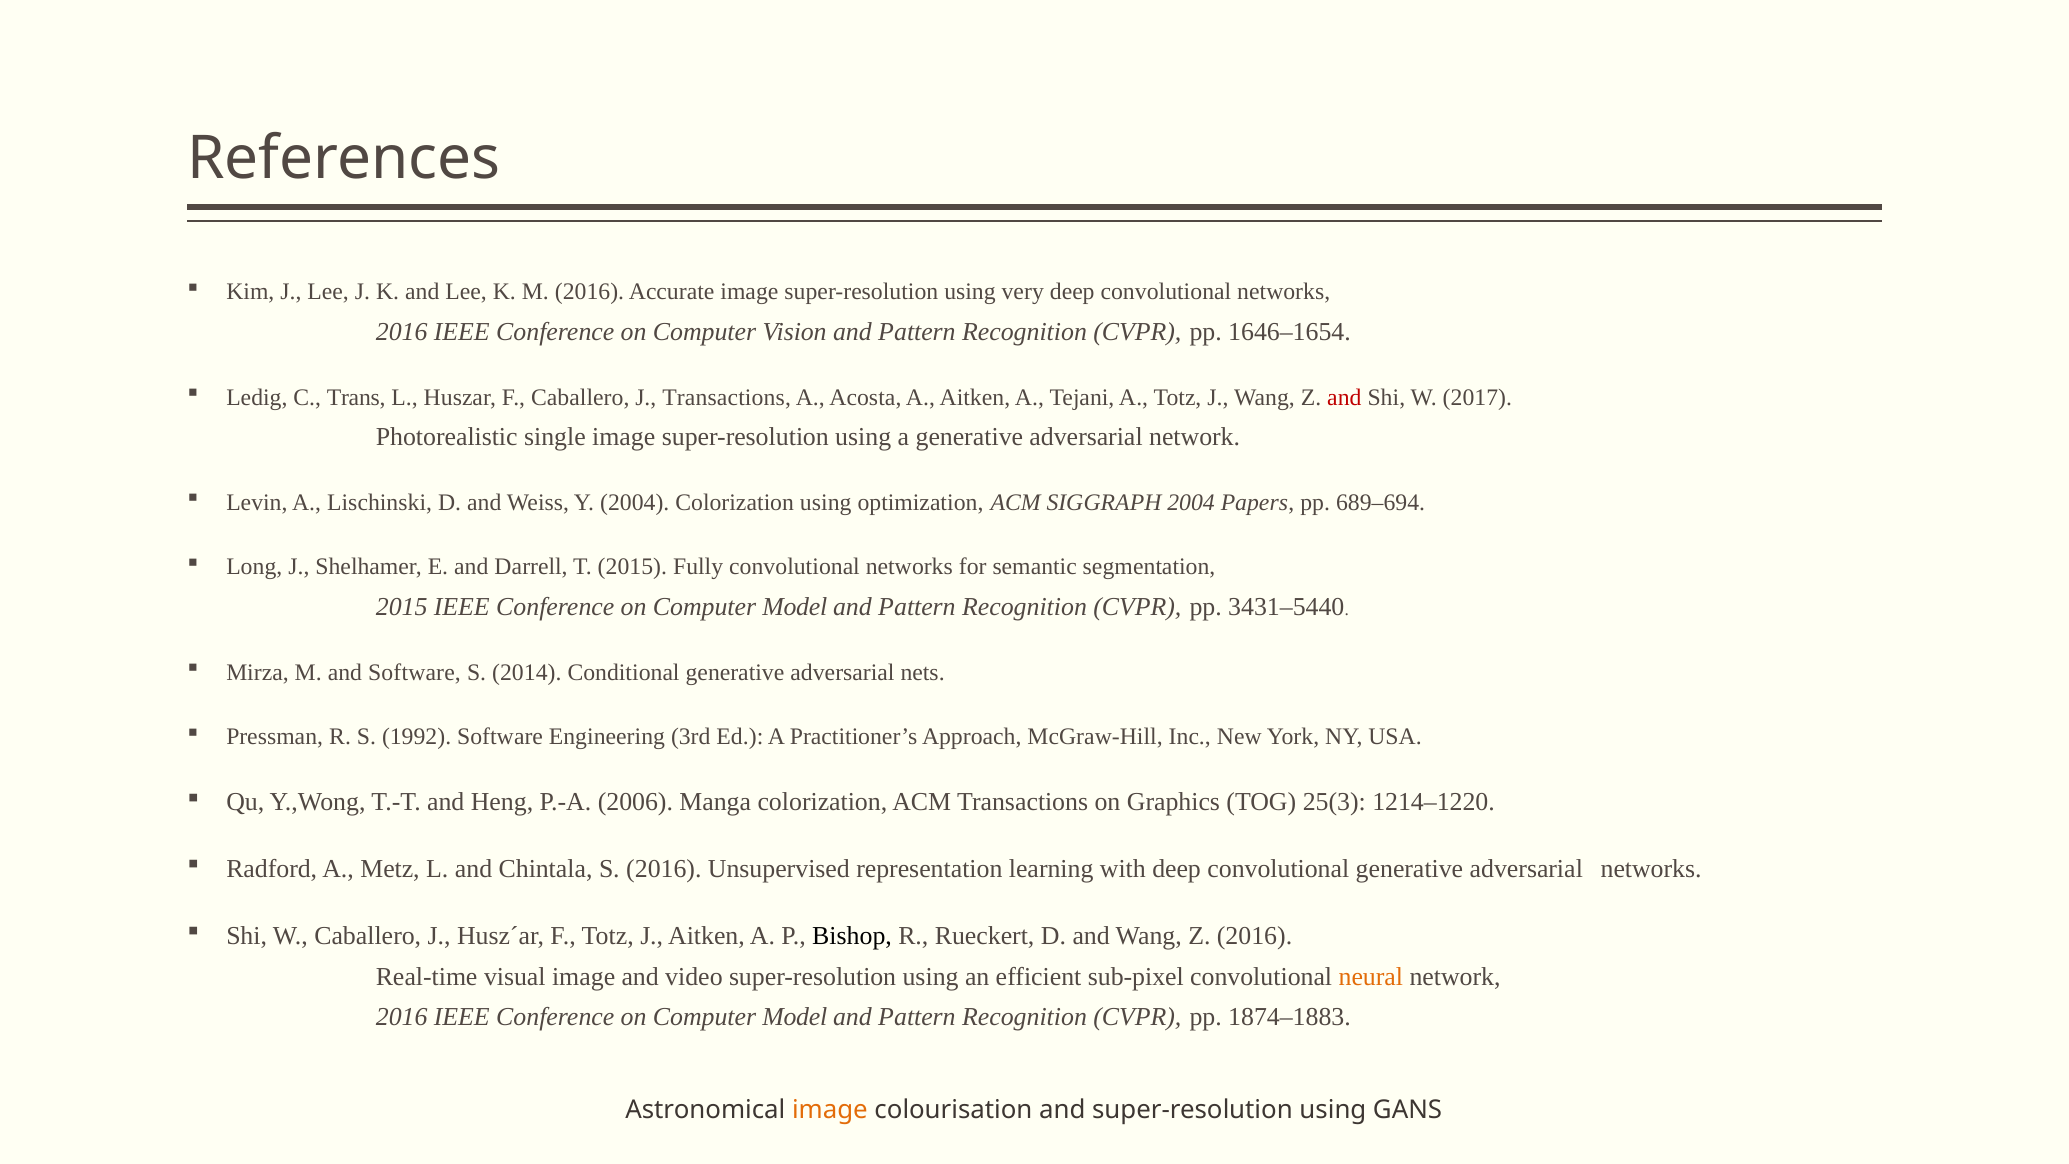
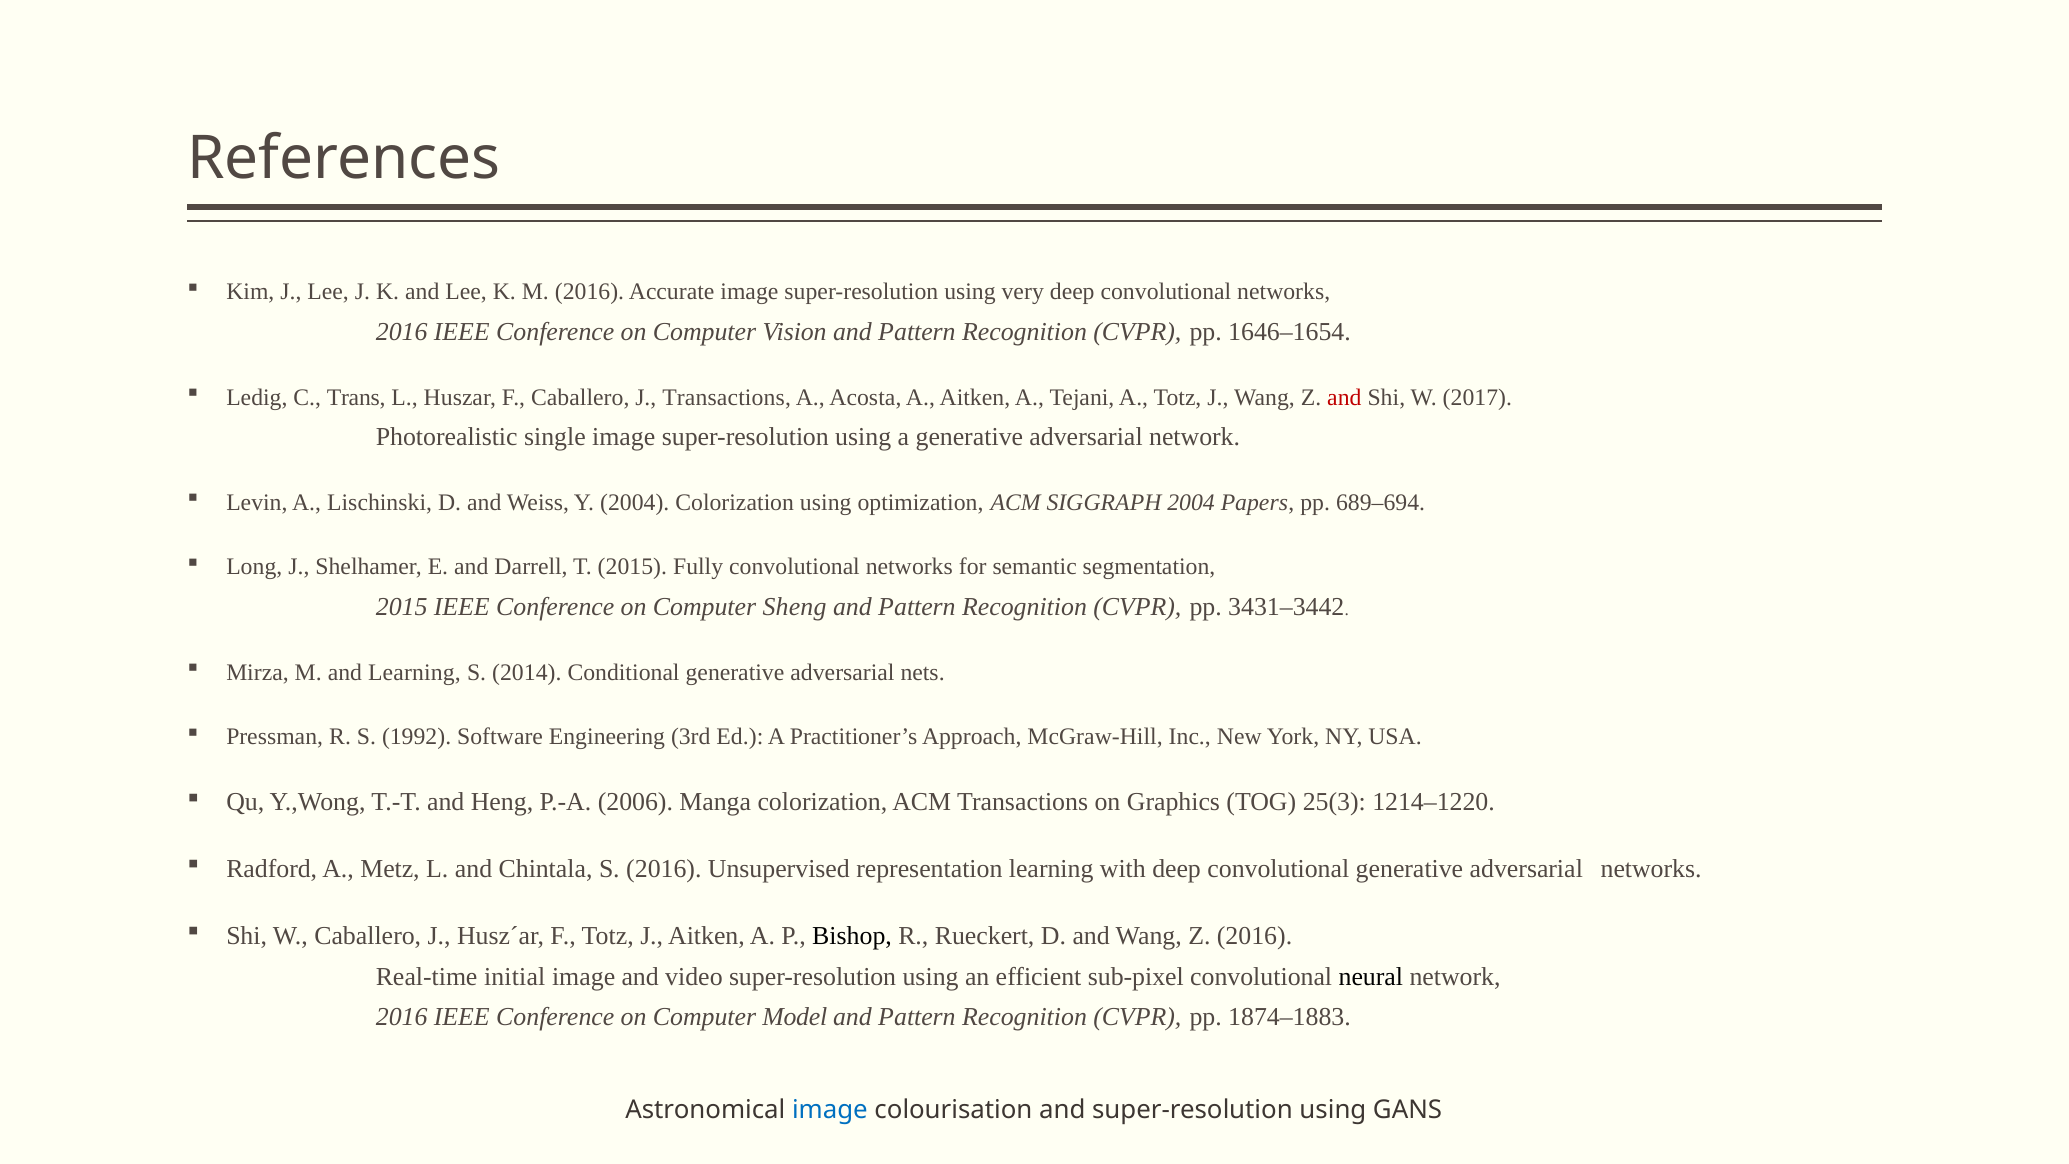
Model: Model -> Sheng (795, 607)
3431–5440: 3431–5440 -> 3431–3442 (1286, 607)
and Software: Software -> Learning (414, 672)
visual: visual -> initial (515, 976)
neural colour: orange -> black (1371, 976)
image colour: orange -> blue (830, 1109)
